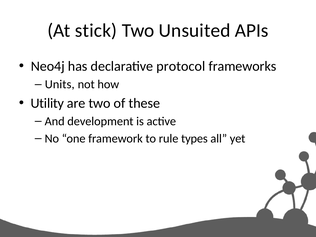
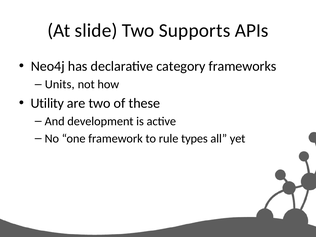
stick: stick -> slide (96, 31)
Unsuited: Unsuited -> Supports (195, 31)
protocol: protocol -> category (181, 66)
